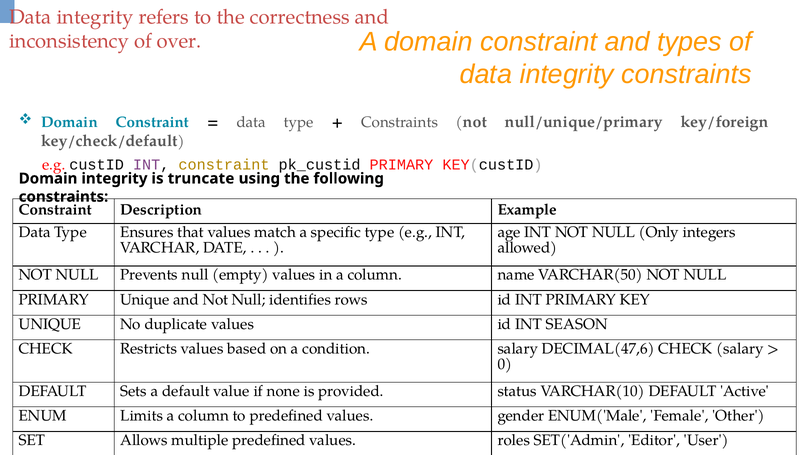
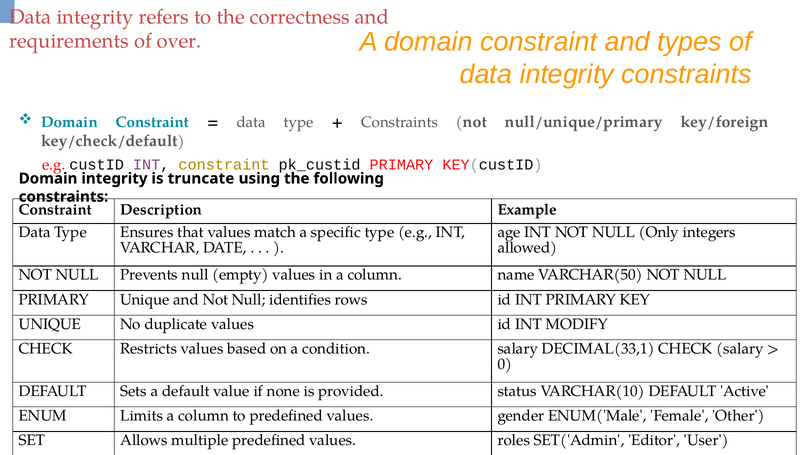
inconsistency: inconsistency -> requirements (69, 41)
SEASON: SEASON -> MODIFY (577, 324)
DECIMAL(47,6: DECIMAL(47,6 -> DECIMAL(33,1 (598, 349)
